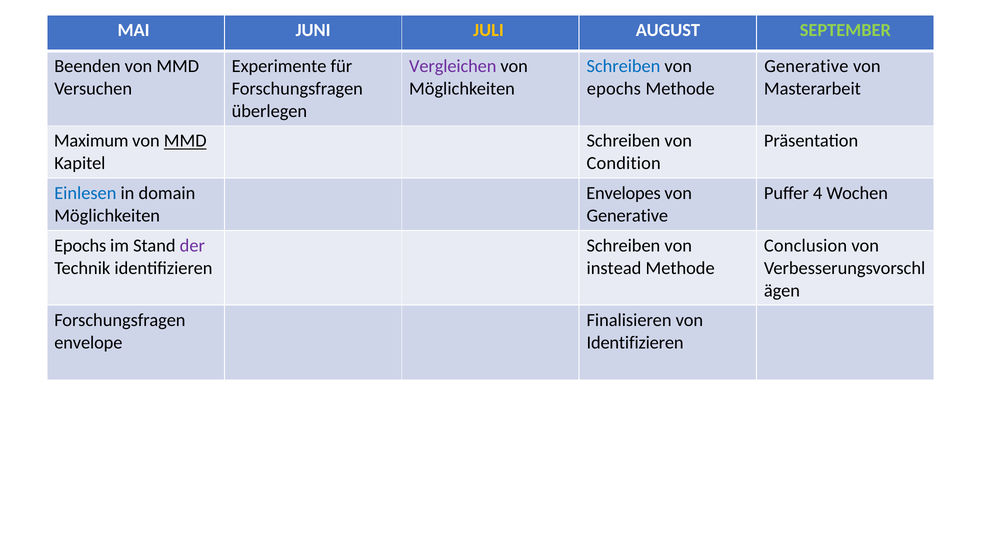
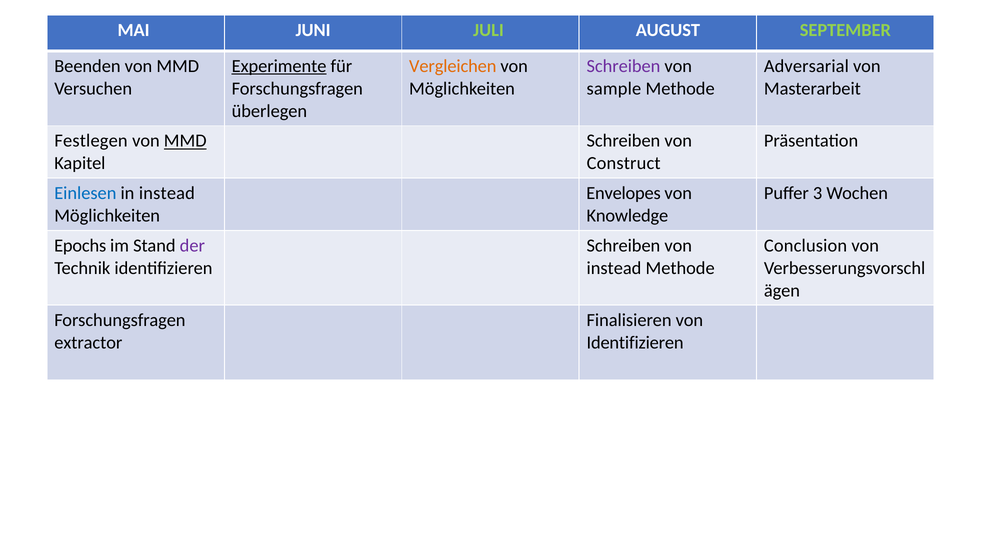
JULI colour: yellow -> light green (488, 30)
Experimente underline: none -> present (279, 66)
Vergleichen colour: purple -> orange (453, 66)
Schreiben colour: blue -> purple (623, 66)
Generative: Generative -> Adversarial (806, 66)
epochs: epochs -> sample (614, 89)
Maximum: Maximum -> Festlegen (91, 141)
Condition: Condition -> Construct (624, 163)
in domain: domain -> instead (167, 193)
4: 4 -> 3 (818, 193)
Generative: Generative -> Knowledge (627, 216)
envelope: envelope -> extractor (88, 343)
